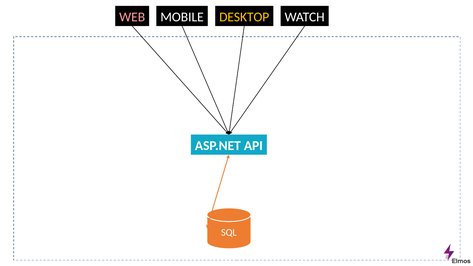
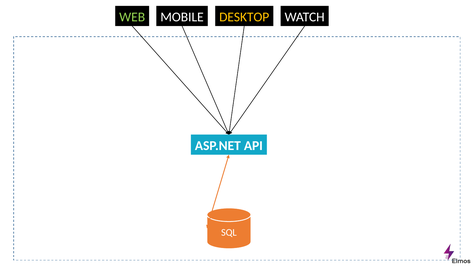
WEB colour: pink -> light green (132, 17)
